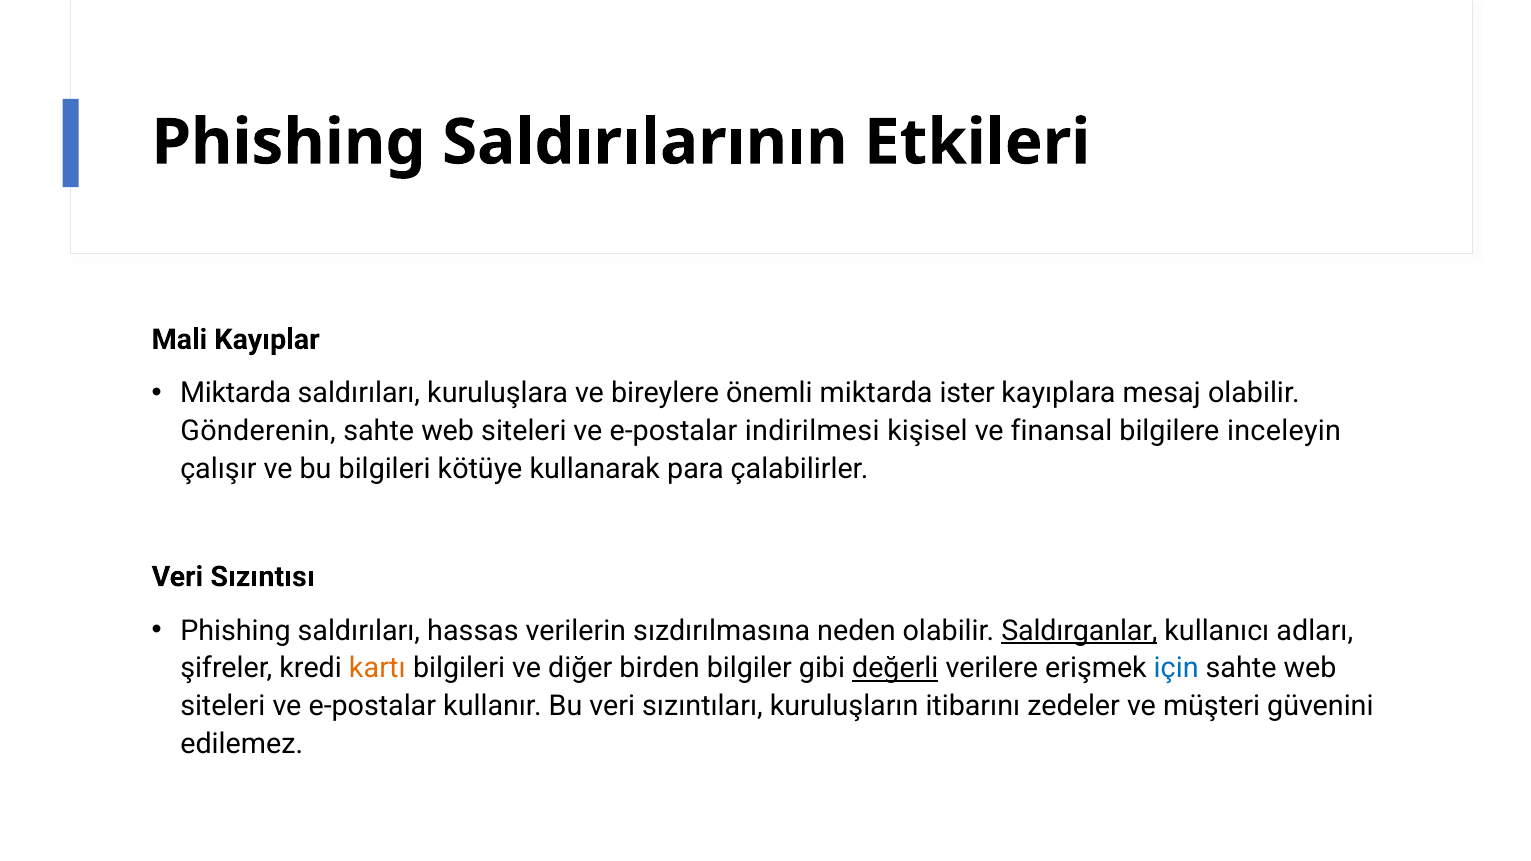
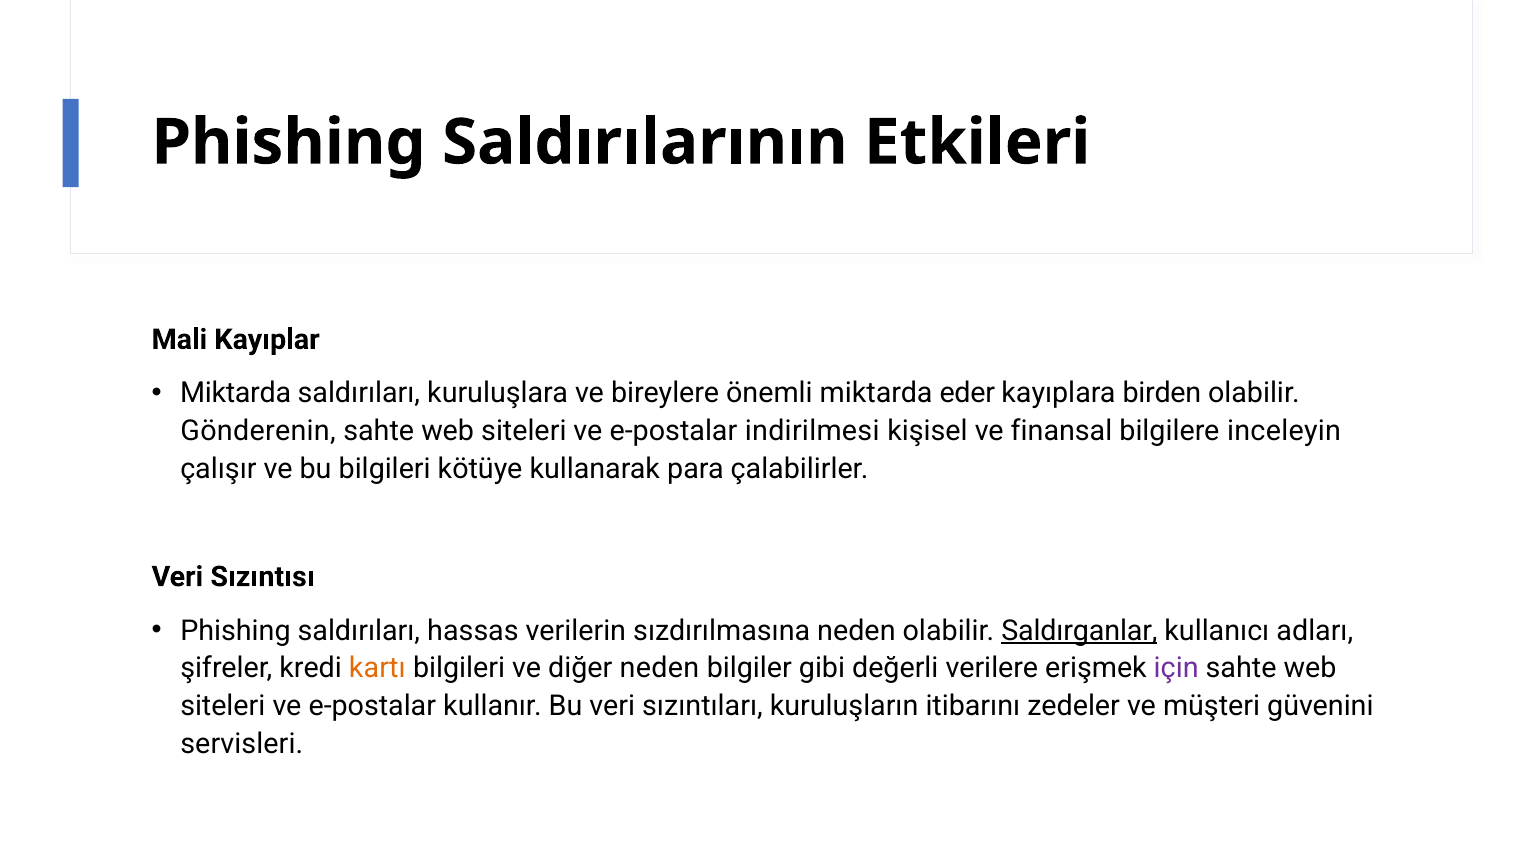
ister: ister -> eder (967, 393)
mesaj: mesaj -> birden (1162, 393)
diğer birden: birden -> neden (659, 669)
değerli underline: present -> none (895, 669)
için colour: blue -> purple (1176, 669)
edilemez: edilemez -> servisleri (242, 744)
